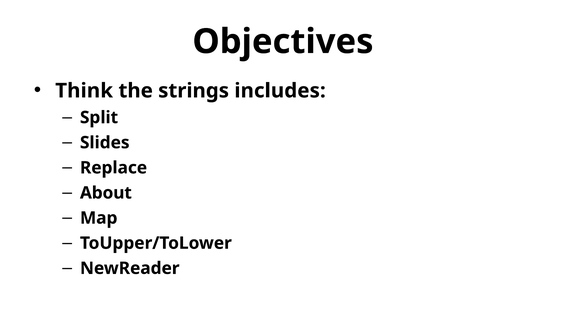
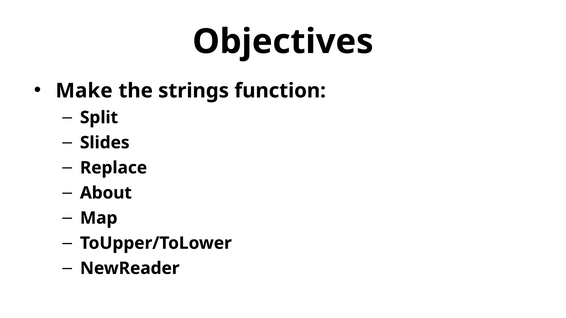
Think: Think -> Make (84, 91)
includes: includes -> function (280, 91)
